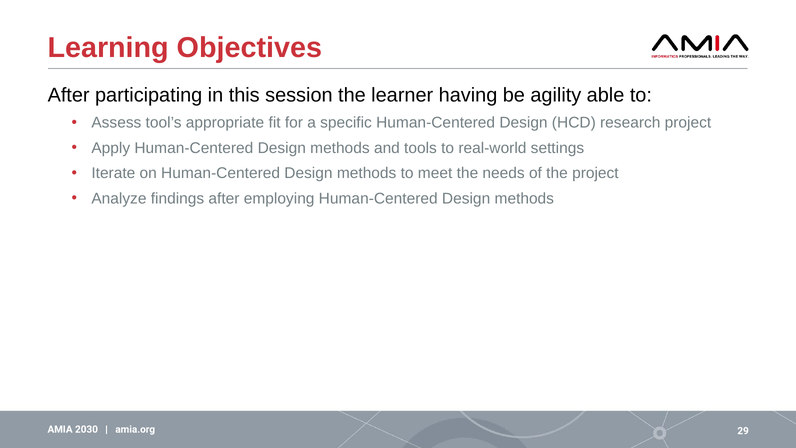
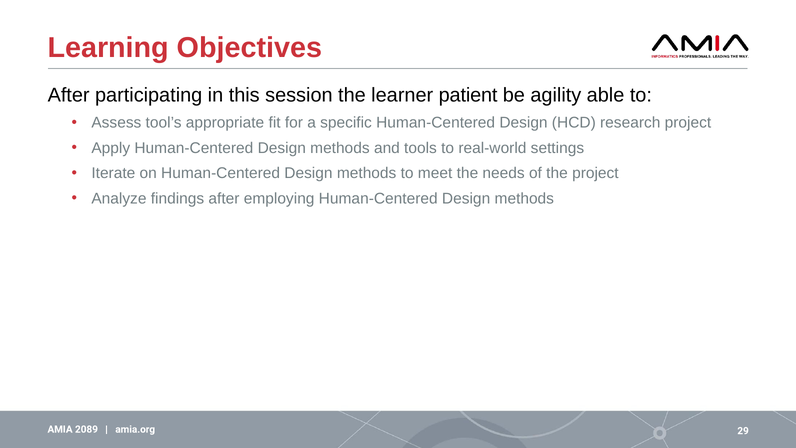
having: having -> patient (468, 95)
2030: 2030 -> 2089 (86, 429)
